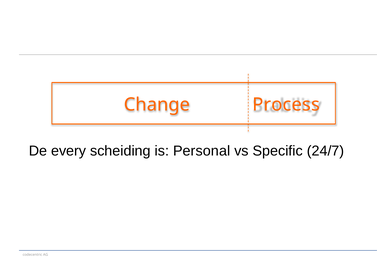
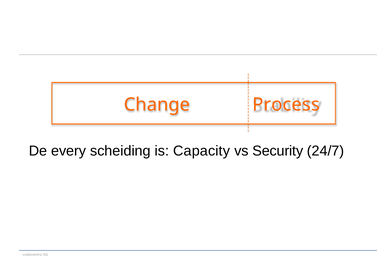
Personal: Personal -> Capacity (202, 151)
Specific: Specific -> Security (278, 151)
